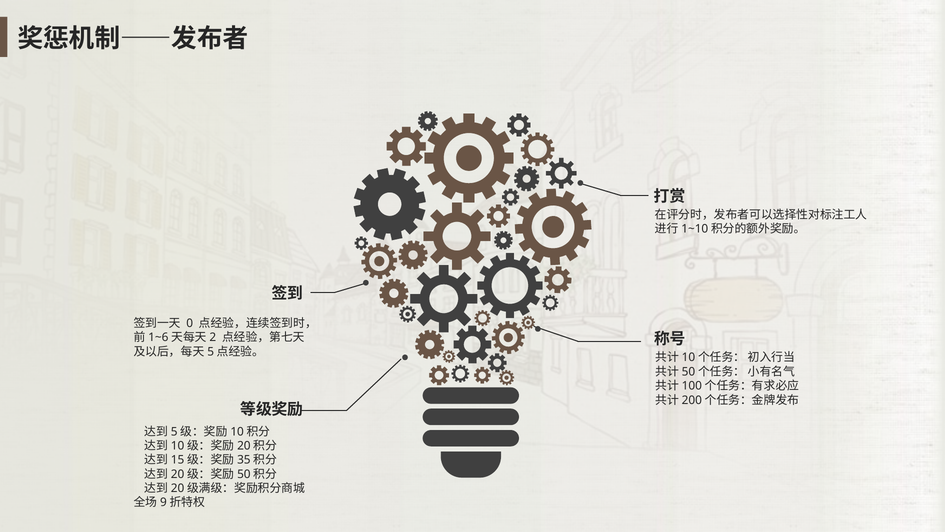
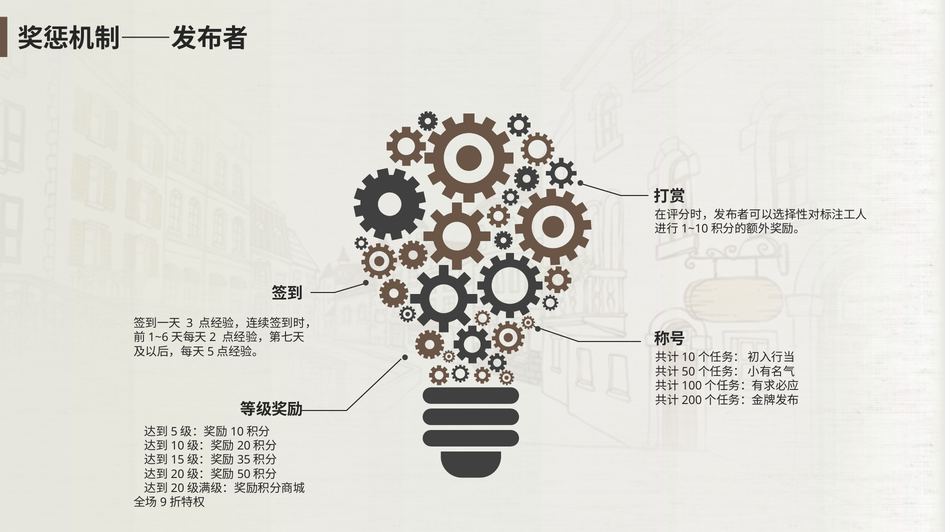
0: 0 -> 3 (190, 323)
